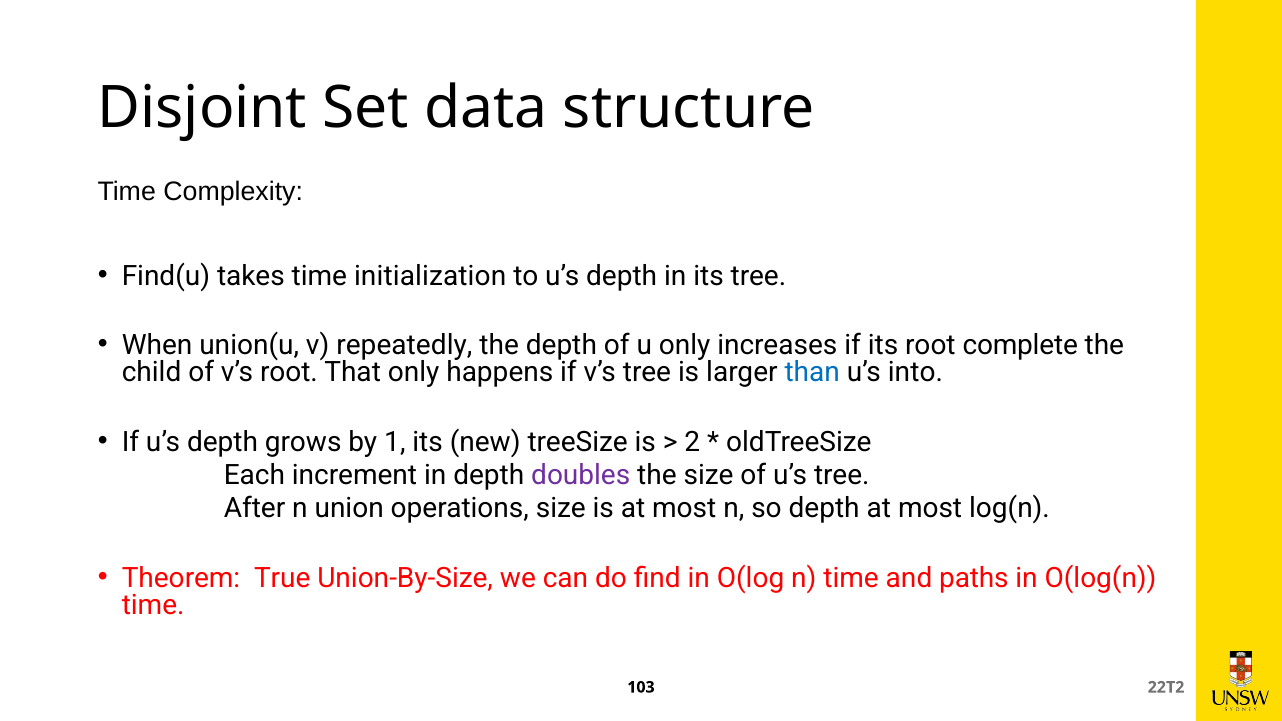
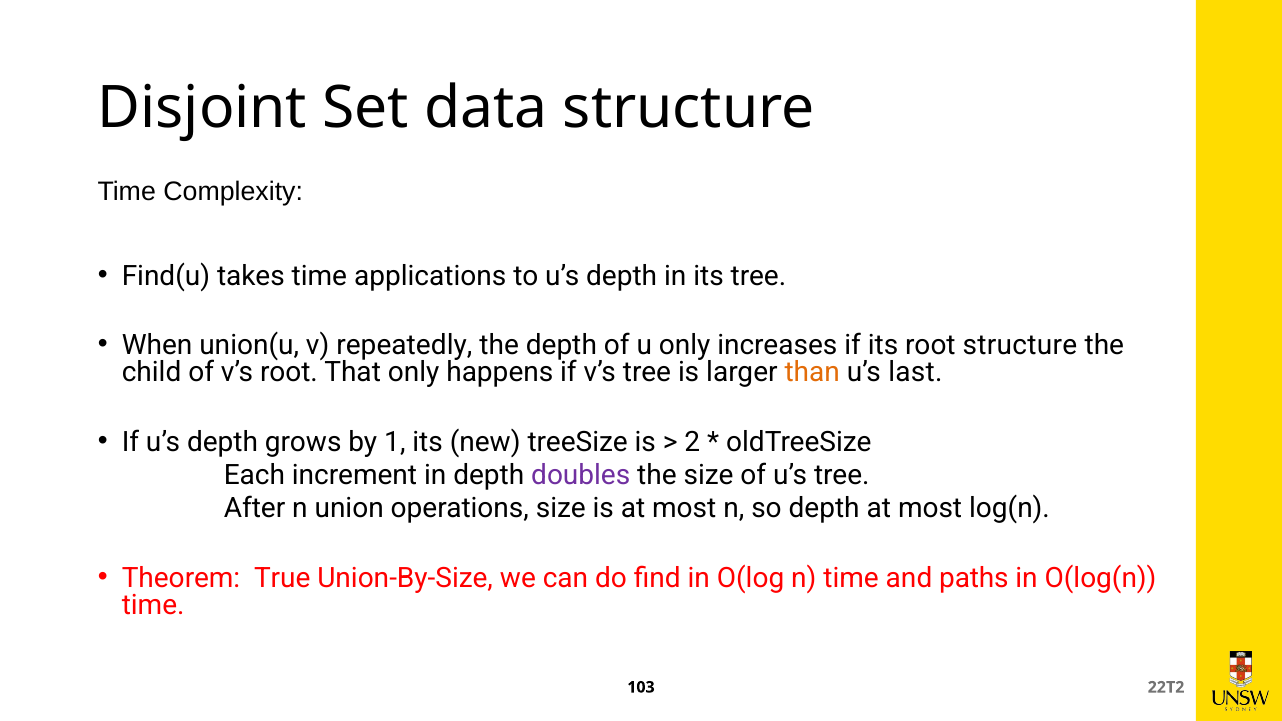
initialization: initialization -> applications (430, 276)
root complete: complete -> structure (1020, 345)
than colour: blue -> orange (812, 373)
into: into -> last (915, 373)
